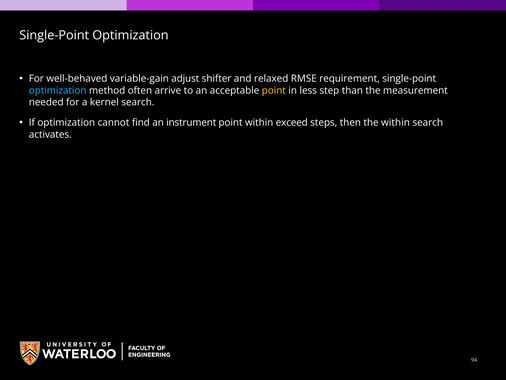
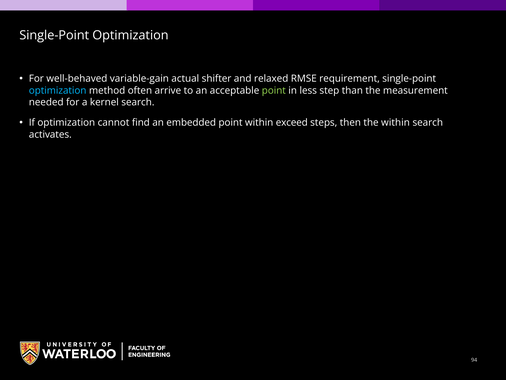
adjust: adjust -> actual (185, 79)
point colour: yellow -> light green (274, 90)
instrument: instrument -> embedded (191, 122)
